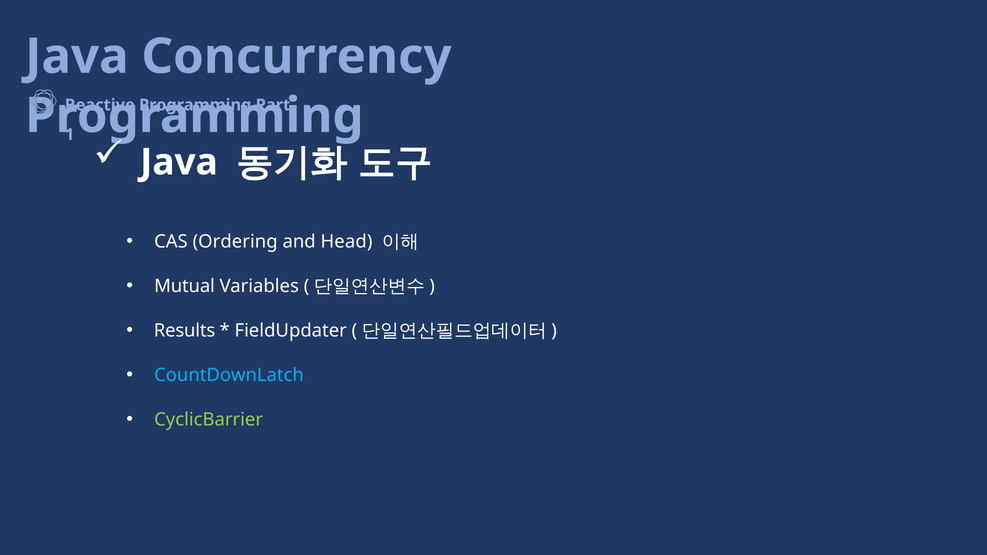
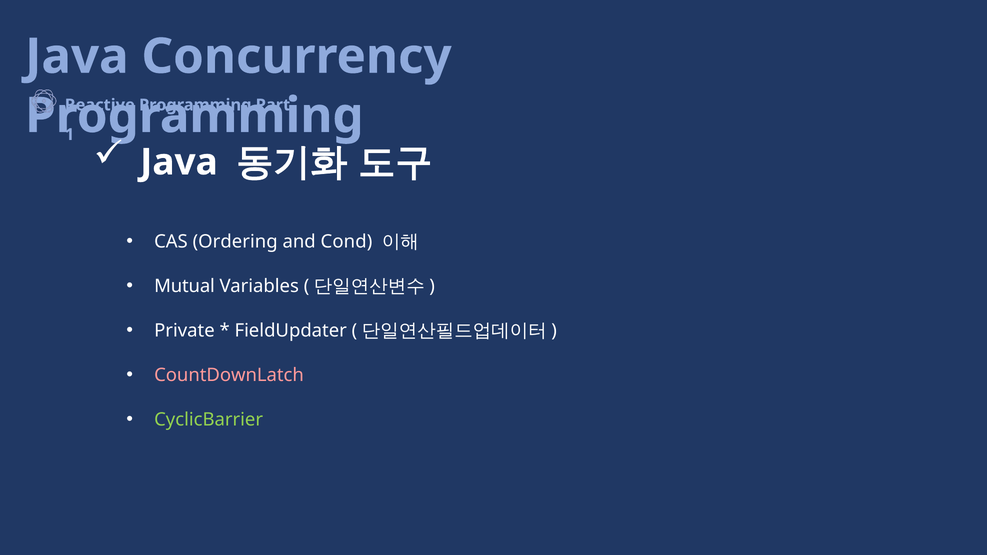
Head: Head -> Cond (346, 242)
Results: Results -> Private (184, 331)
CountDownLatch colour: light blue -> pink (229, 375)
